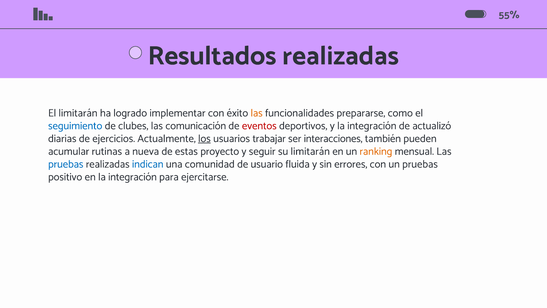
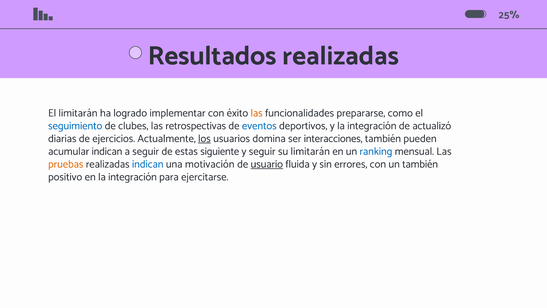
55%: 55% -> 25% (509, 15)
comunicación: comunicación -> retrospectivas (196, 126)
eventos colour: red -> blue (259, 126)
trabajar: trabajar -> domina (269, 138)
acumular rutinas: rutinas -> indican (107, 151)
a nueva: nueva -> seguir (146, 151)
proyecto: proyecto -> siguiente (220, 151)
ranking colour: orange -> blue (376, 151)
pruebas colour: blue -> orange (66, 164)
comunidad: comunidad -> motivación (210, 164)
usuario underline: none -> present (267, 164)
un pruebas: pruebas -> también (420, 164)
